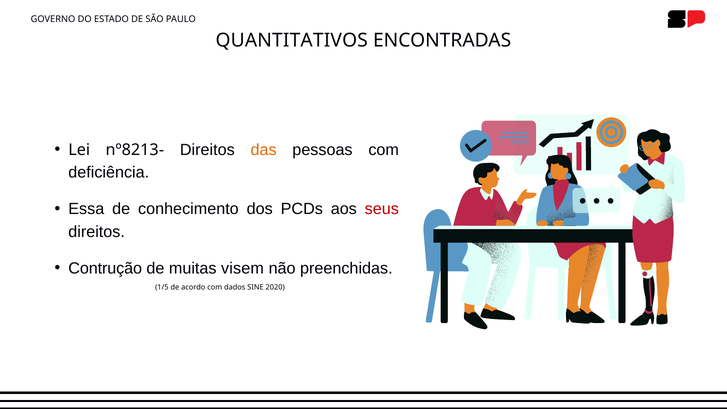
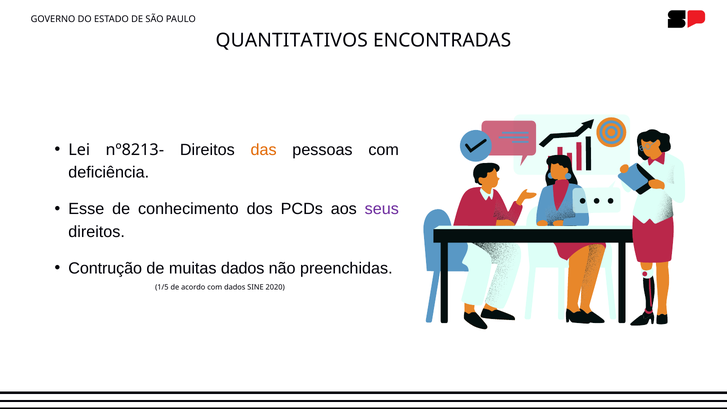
Essa: Essa -> Esse (86, 209)
seus colour: red -> purple (382, 209)
muitas visem: visem -> dados (243, 268)
